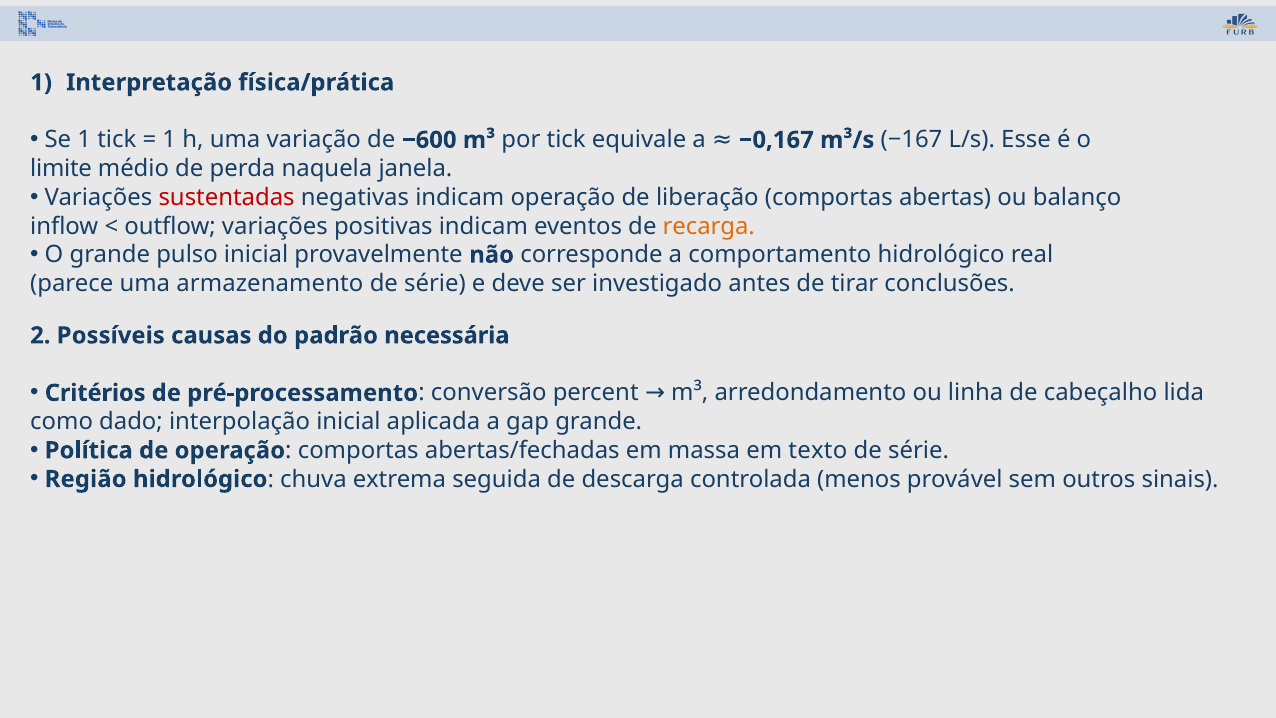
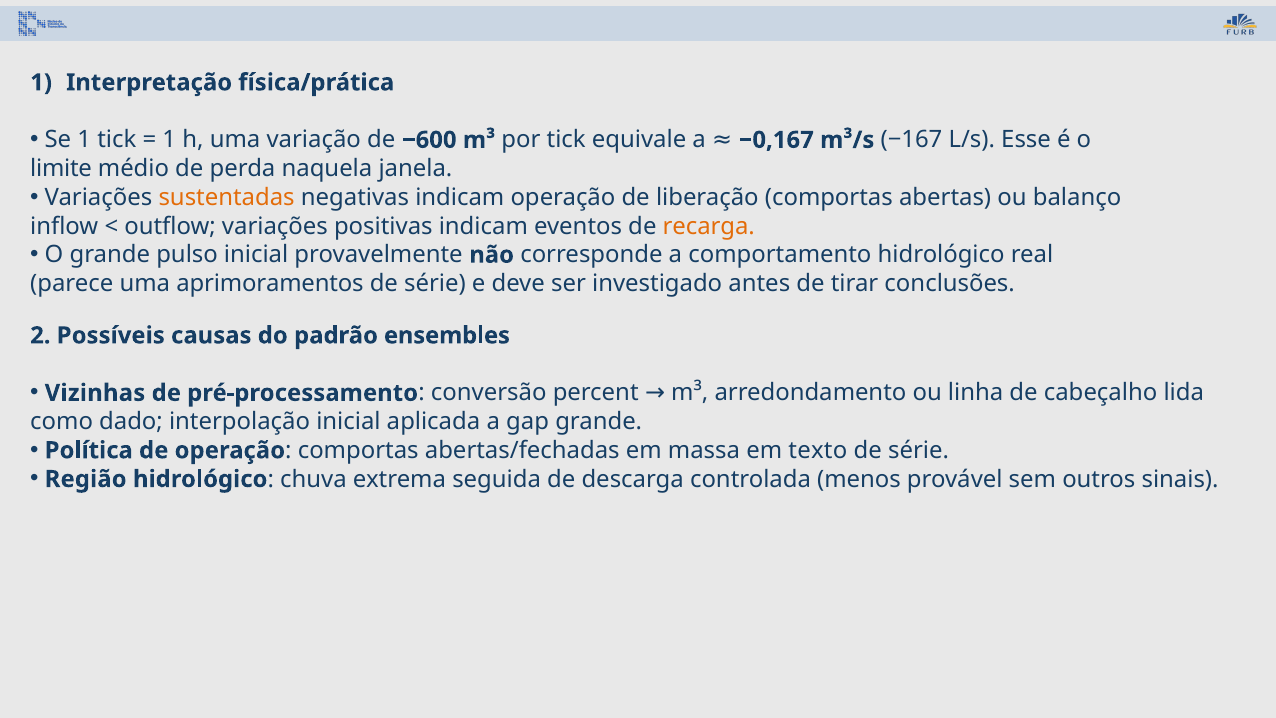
sustentadas colour: red -> orange (227, 197)
armazenamento: armazenamento -> aprimoramentos (270, 283)
necessária: necessária -> ensembles (447, 335)
Critérios: Critérios -> Vizinhas (95, 393)
